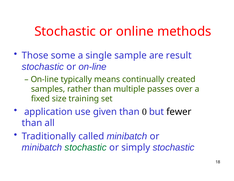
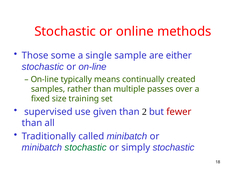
result: result -> either (179, 55)
application: application -> supervised (48, 112)
0: 0 -> 2 (144, 112)
fewer colour: black -> red (179, 112)
